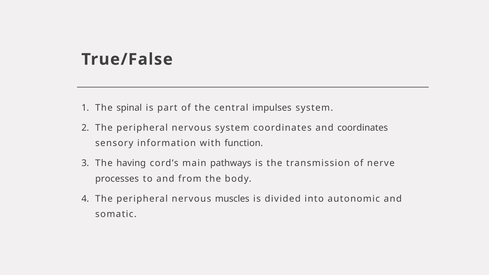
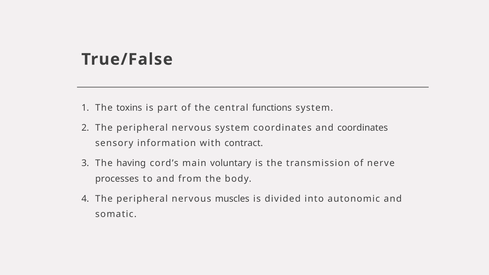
spinal: spinal -> toxins (129, 108)
impulses: impulses -> functions (272, 108)
function: function -> contract (244, 143)
pathways: pathways -> voluntary (231, 163)
